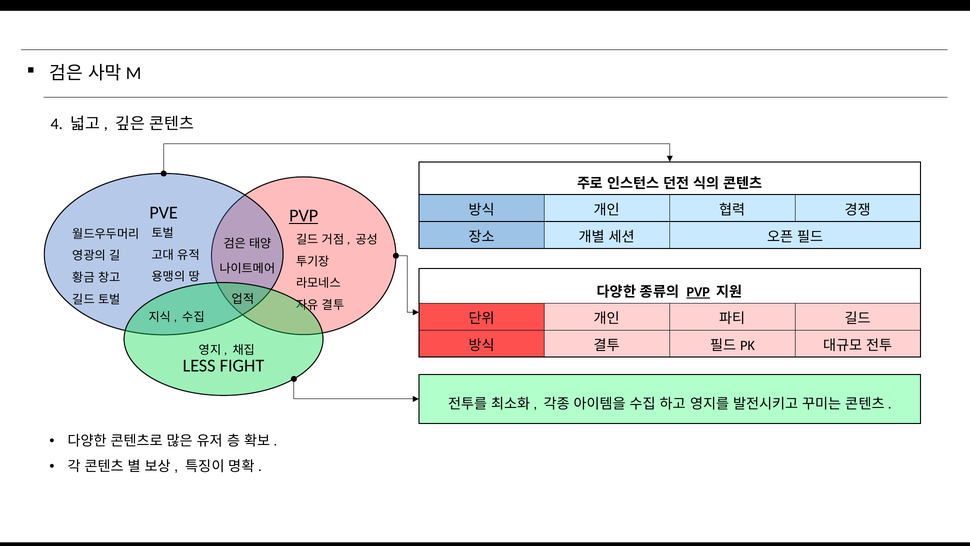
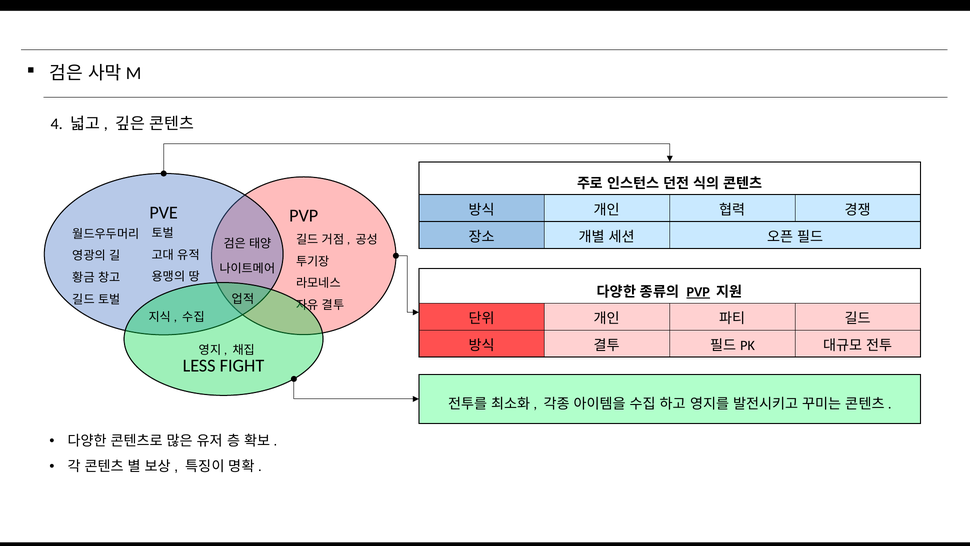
PVP underline: present -> none (304, 216)
